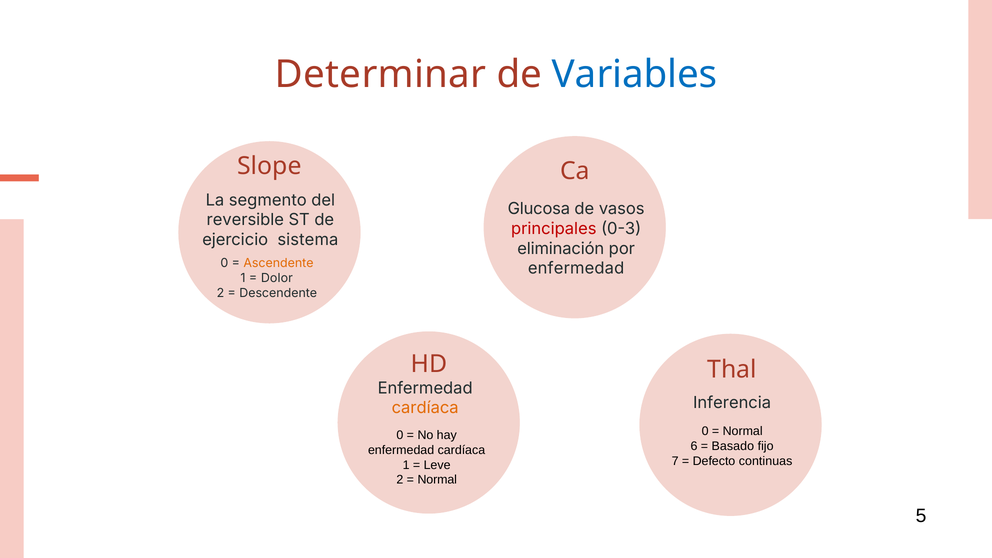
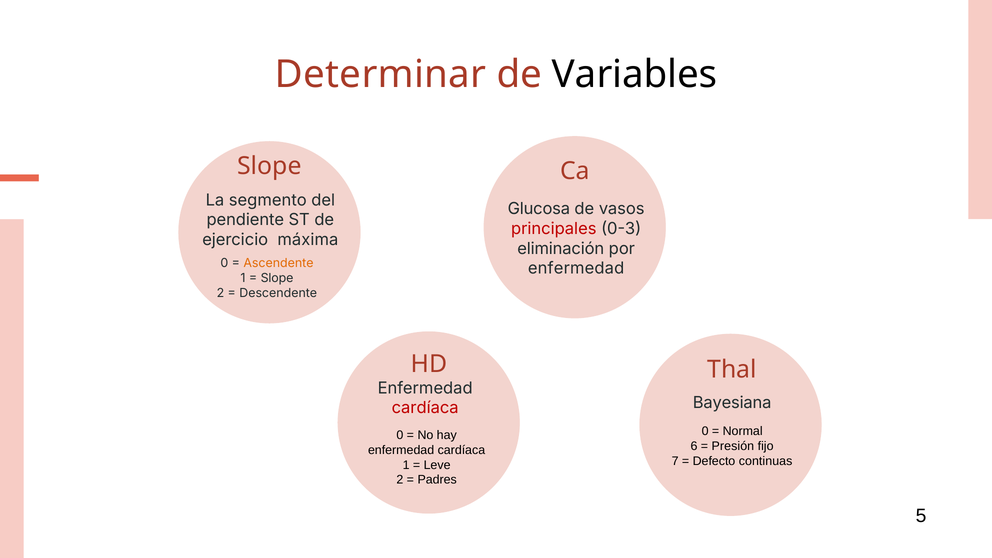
Variables colour: blue -> black (635, 74)
reversible: reversible -> pendiente (245, 220)
sistema: sistema -> máxima (308, 240)
Dolor: Dolor -> Slope (277, 278)
Inferencia: Inferencia -> Bayesiana (732, 403)
cardíaca colour: orange -> red (425, 408)
Basado: Basado -> Presión (733, 446)
Normal: Normal -> Padres (437, 480)
